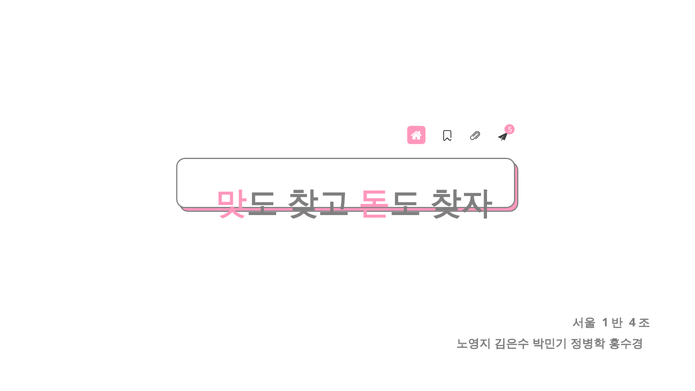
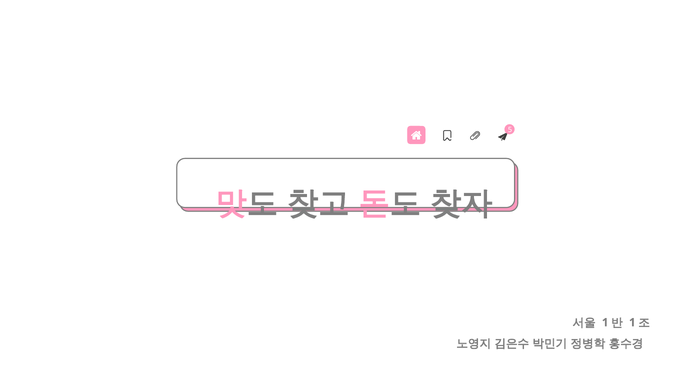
4: 4 -> 1 (632, 322)
